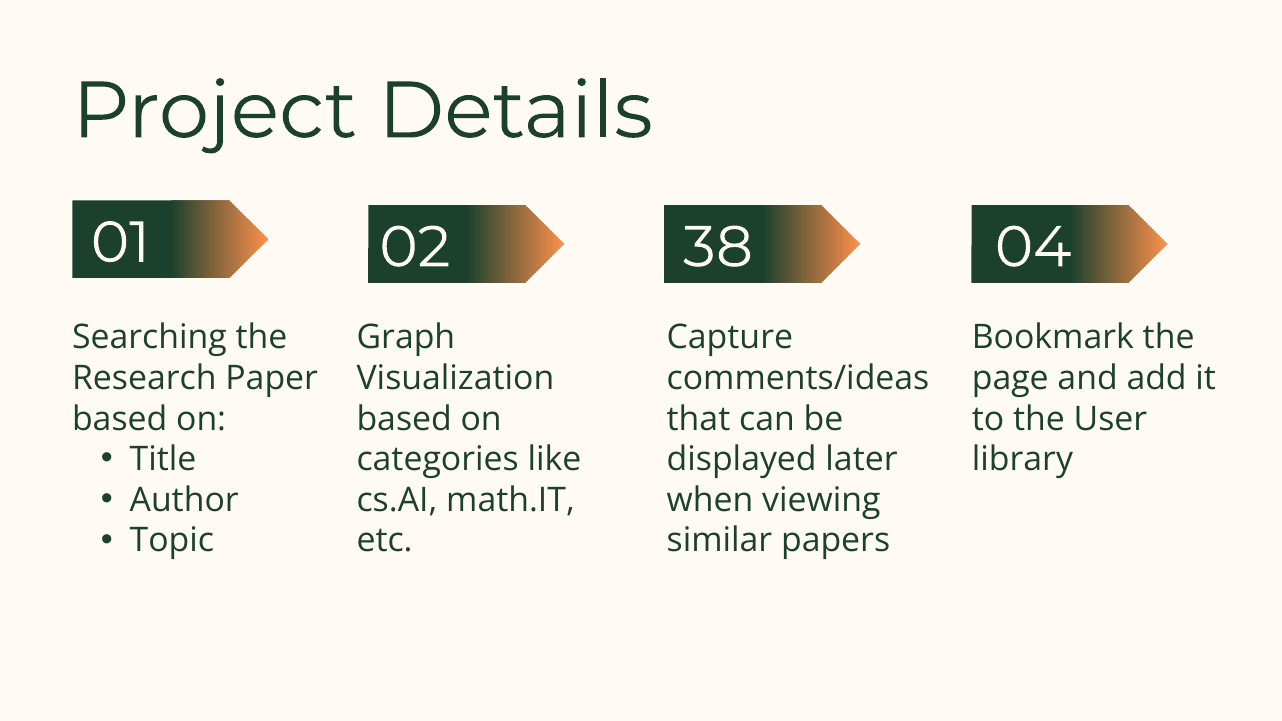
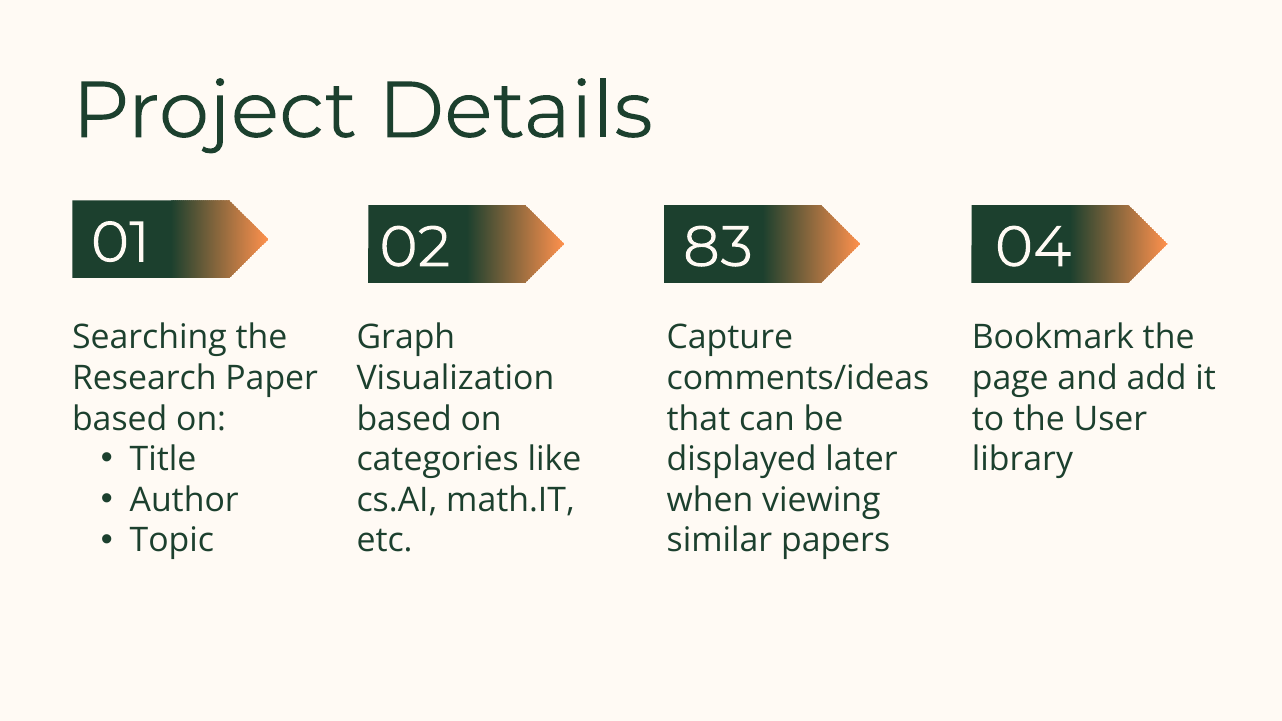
38: 38 -> 83 (718, 247)
